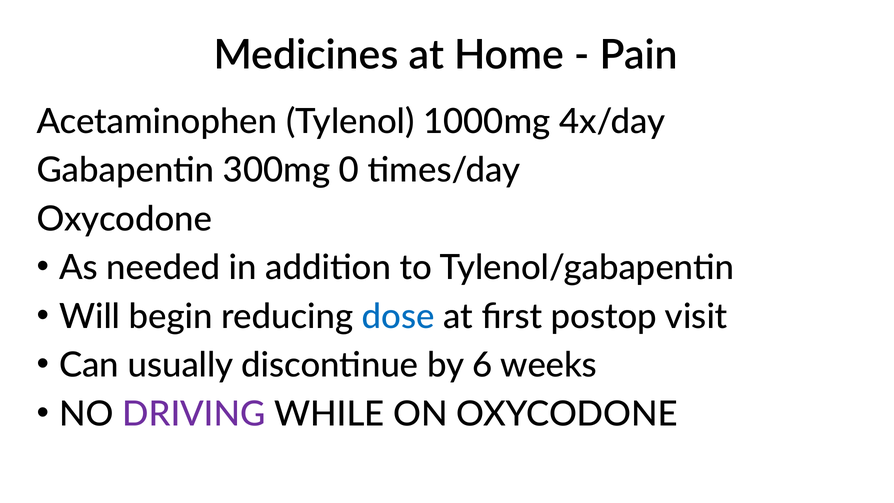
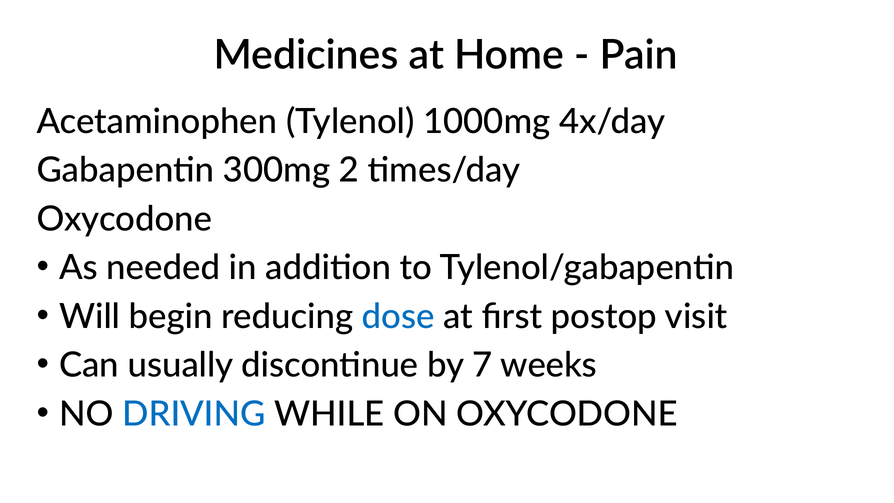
0: 0 -> 2 (349, 170)
6: 6 -> 7 (482, 365)
DRIVING colour: purple -> blue (194, 414)
